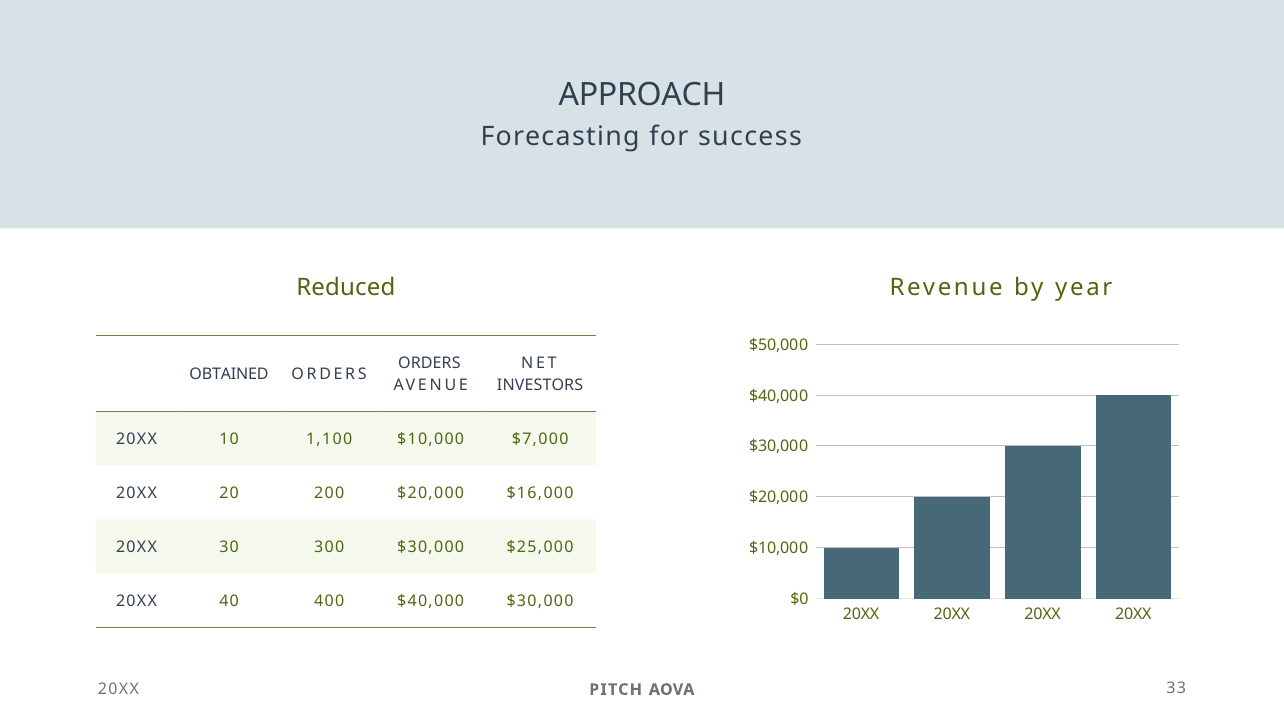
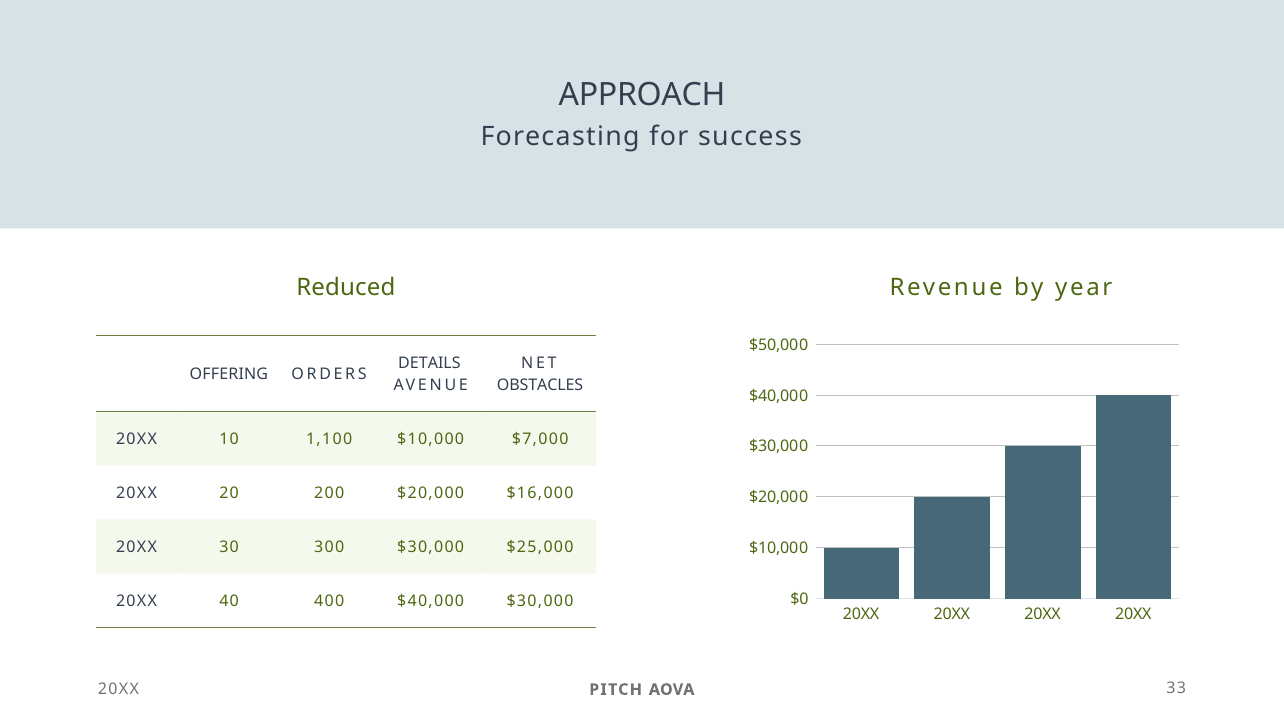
ORDERS: ORDERS -> DETAILS (429, 364)
OBTAINED: OBTAINED -> OFFERING (229, 375)
INVESTORS: INVESTORS -> OBSTACLES (540, 386)
